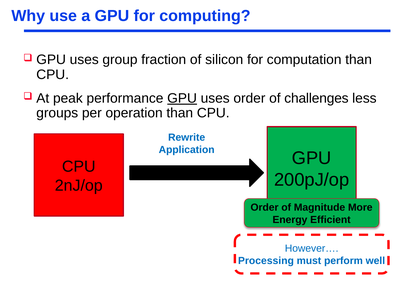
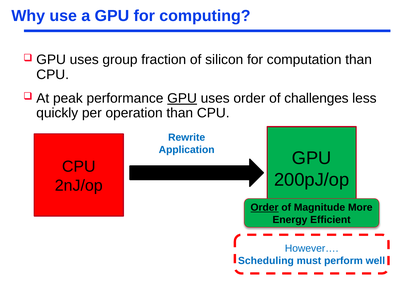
groups: groups -> quickly (57, 113)
Order underline: none -> present (265, 208)
Processing: Processing -> Scheduling (266, 261)
